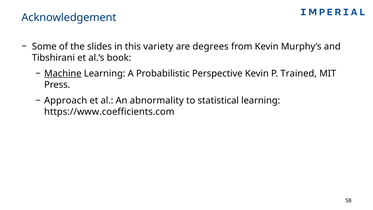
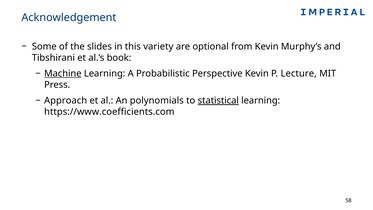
degrees: degrees -> optional (211, 46)
Trained: Trained -> Lecture (299, 73)
abnormality: abnormality -> polynomials (157, 101)
statistical underline: none -> present (218, 101)
